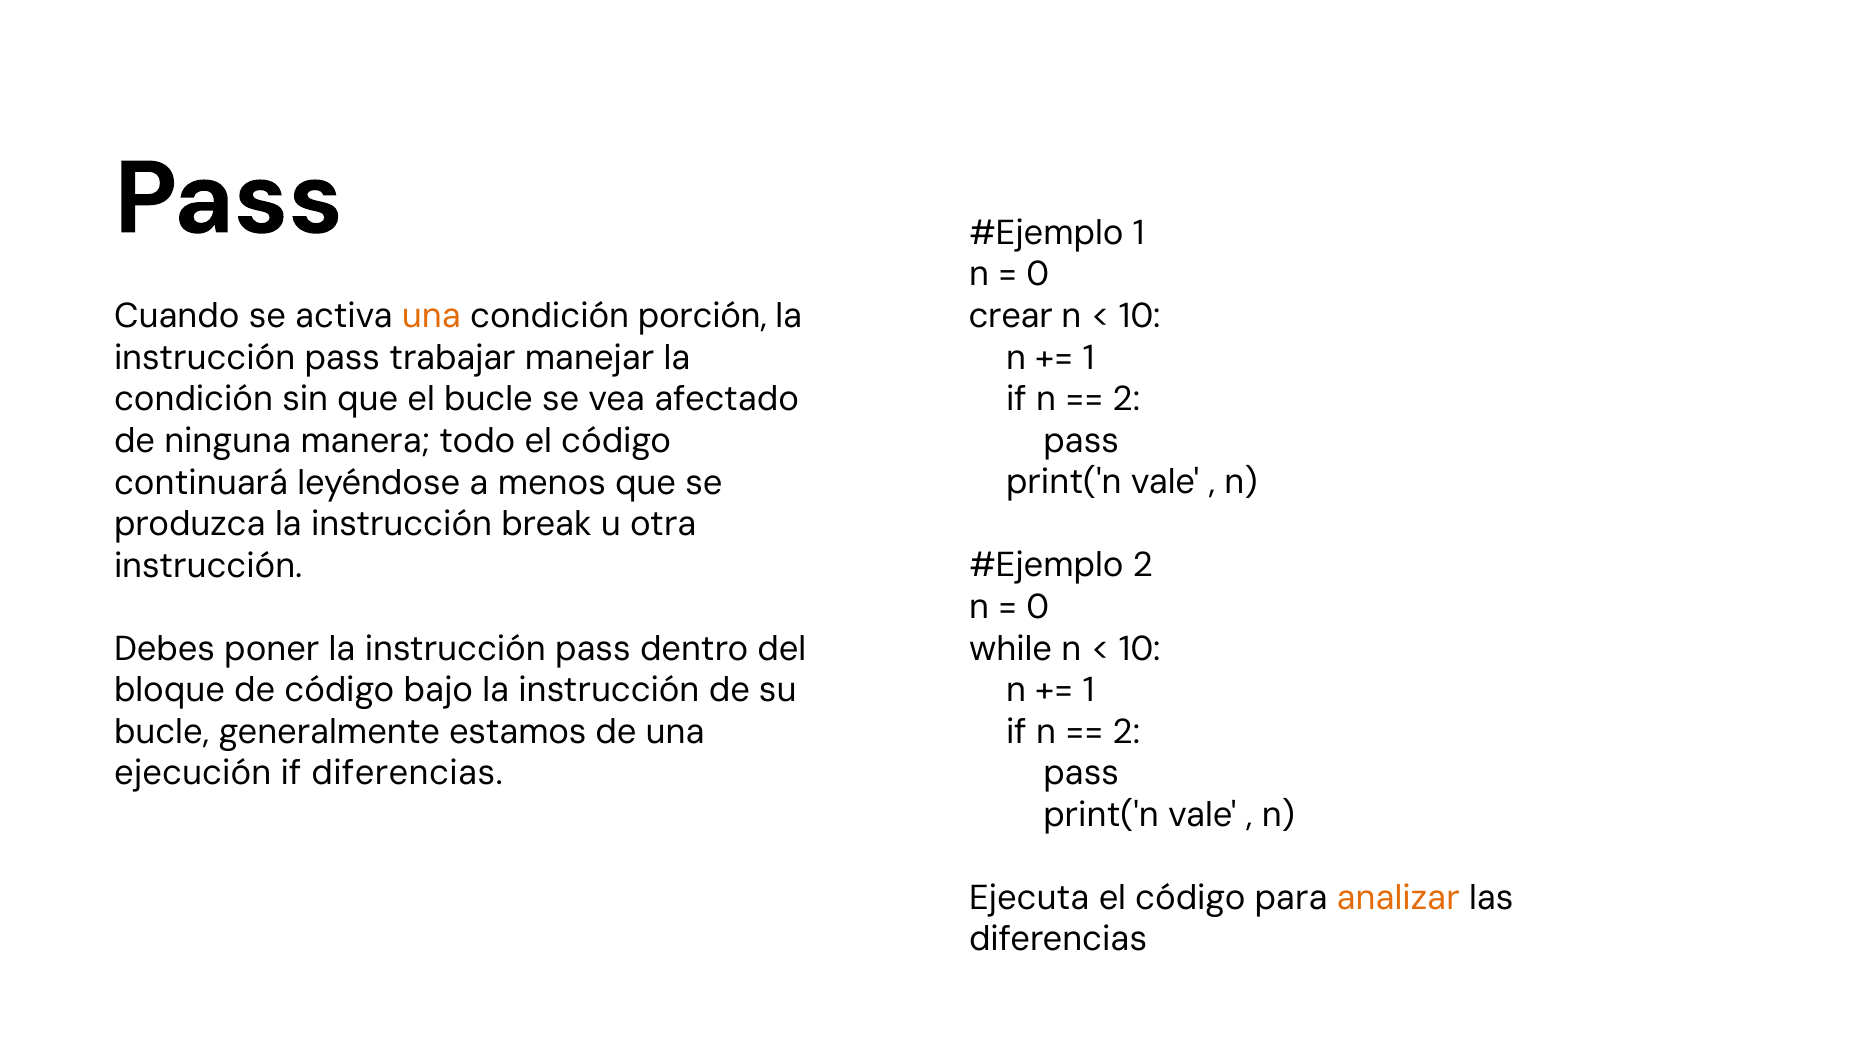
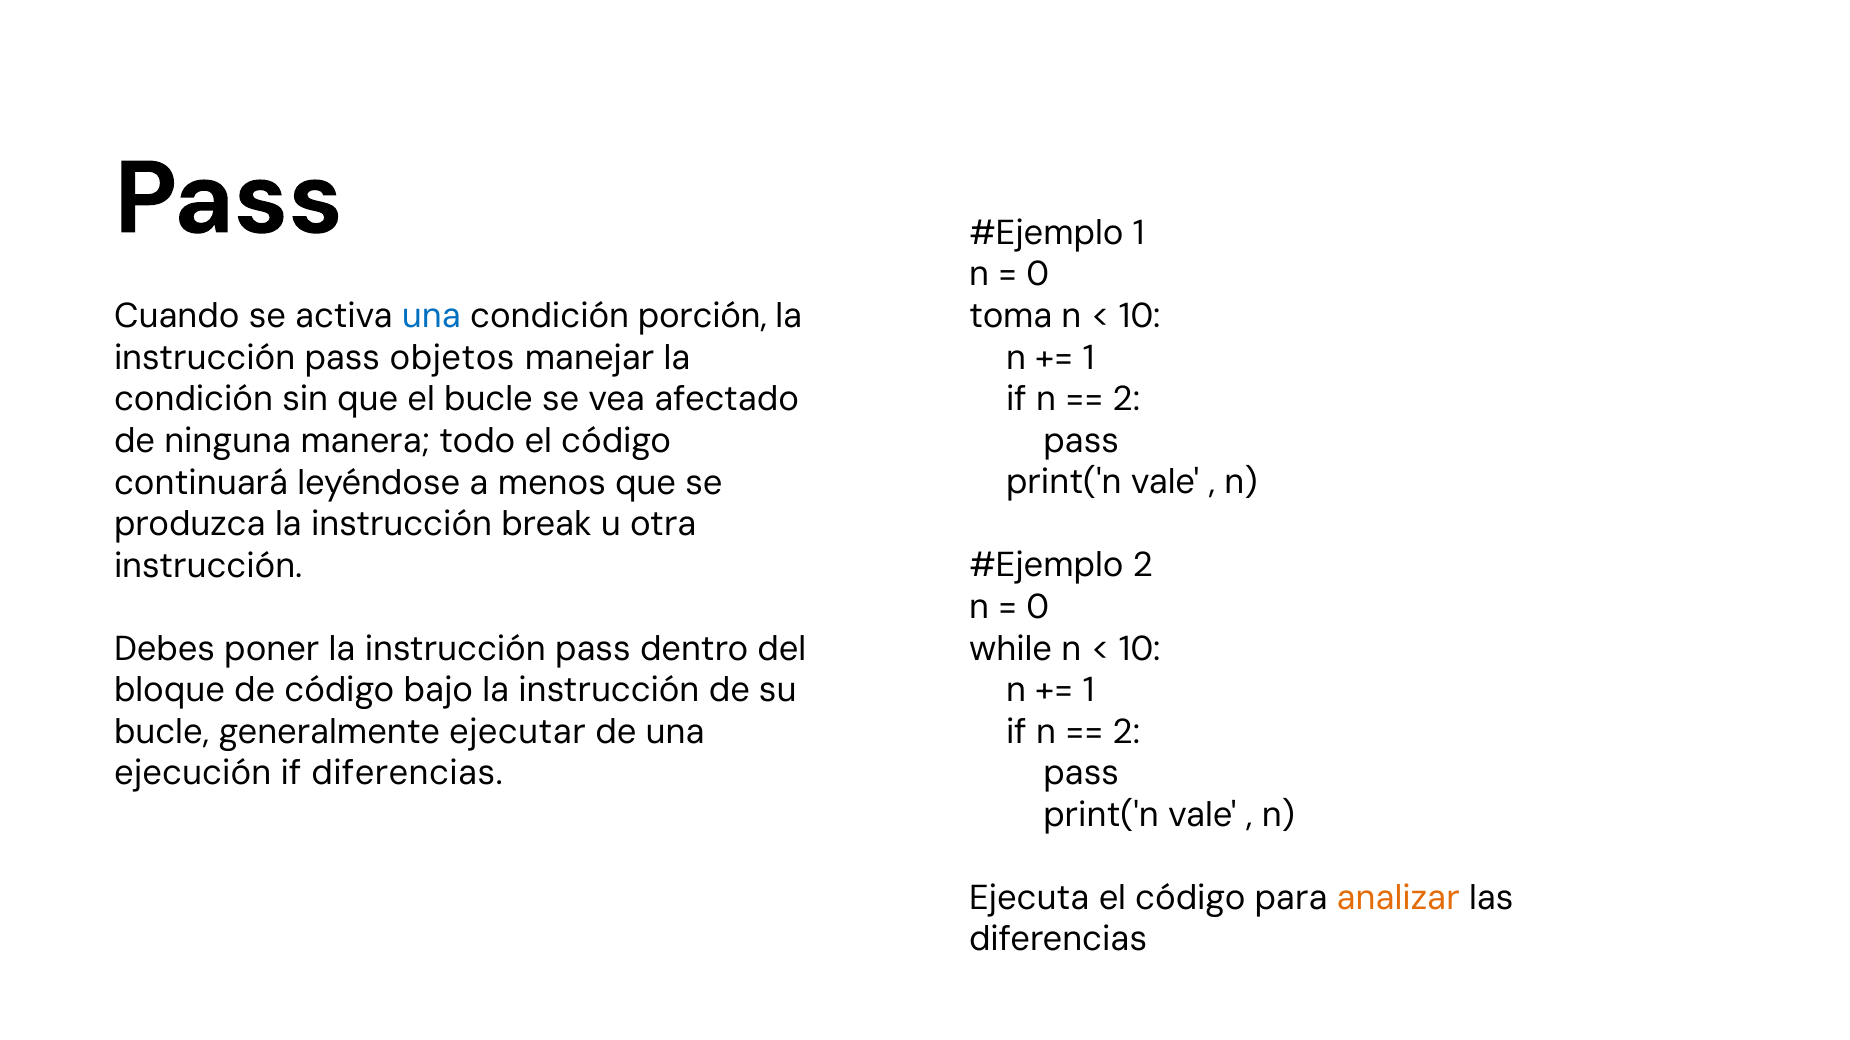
crear: crear -> toma (1011, 316)
una colour: orange -> blue (431, 317)
trabajar: trabajar -> objetos (452, 358)
estamos: estamos -> ejecutar (517, 732)
